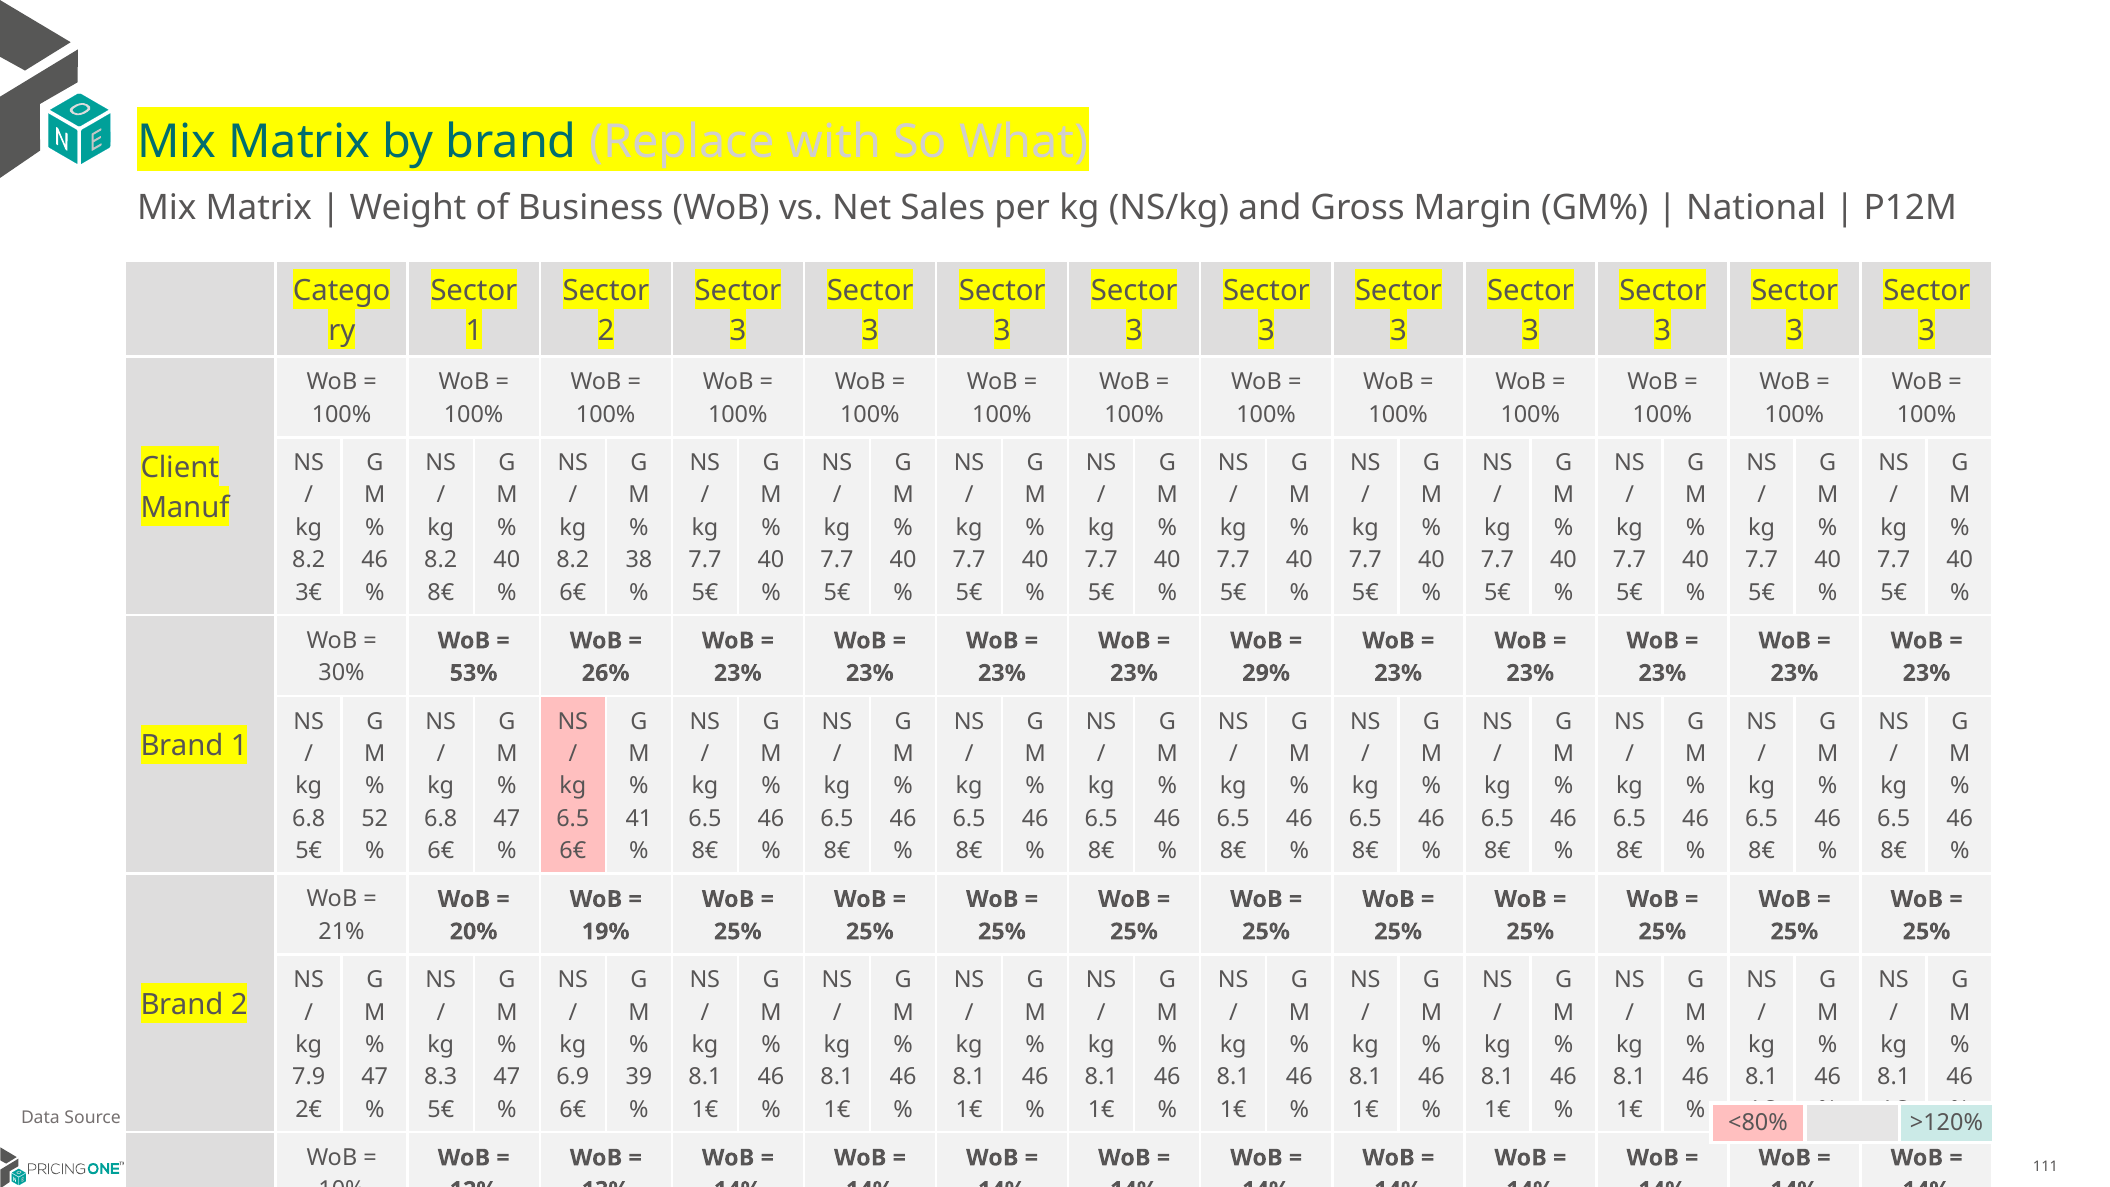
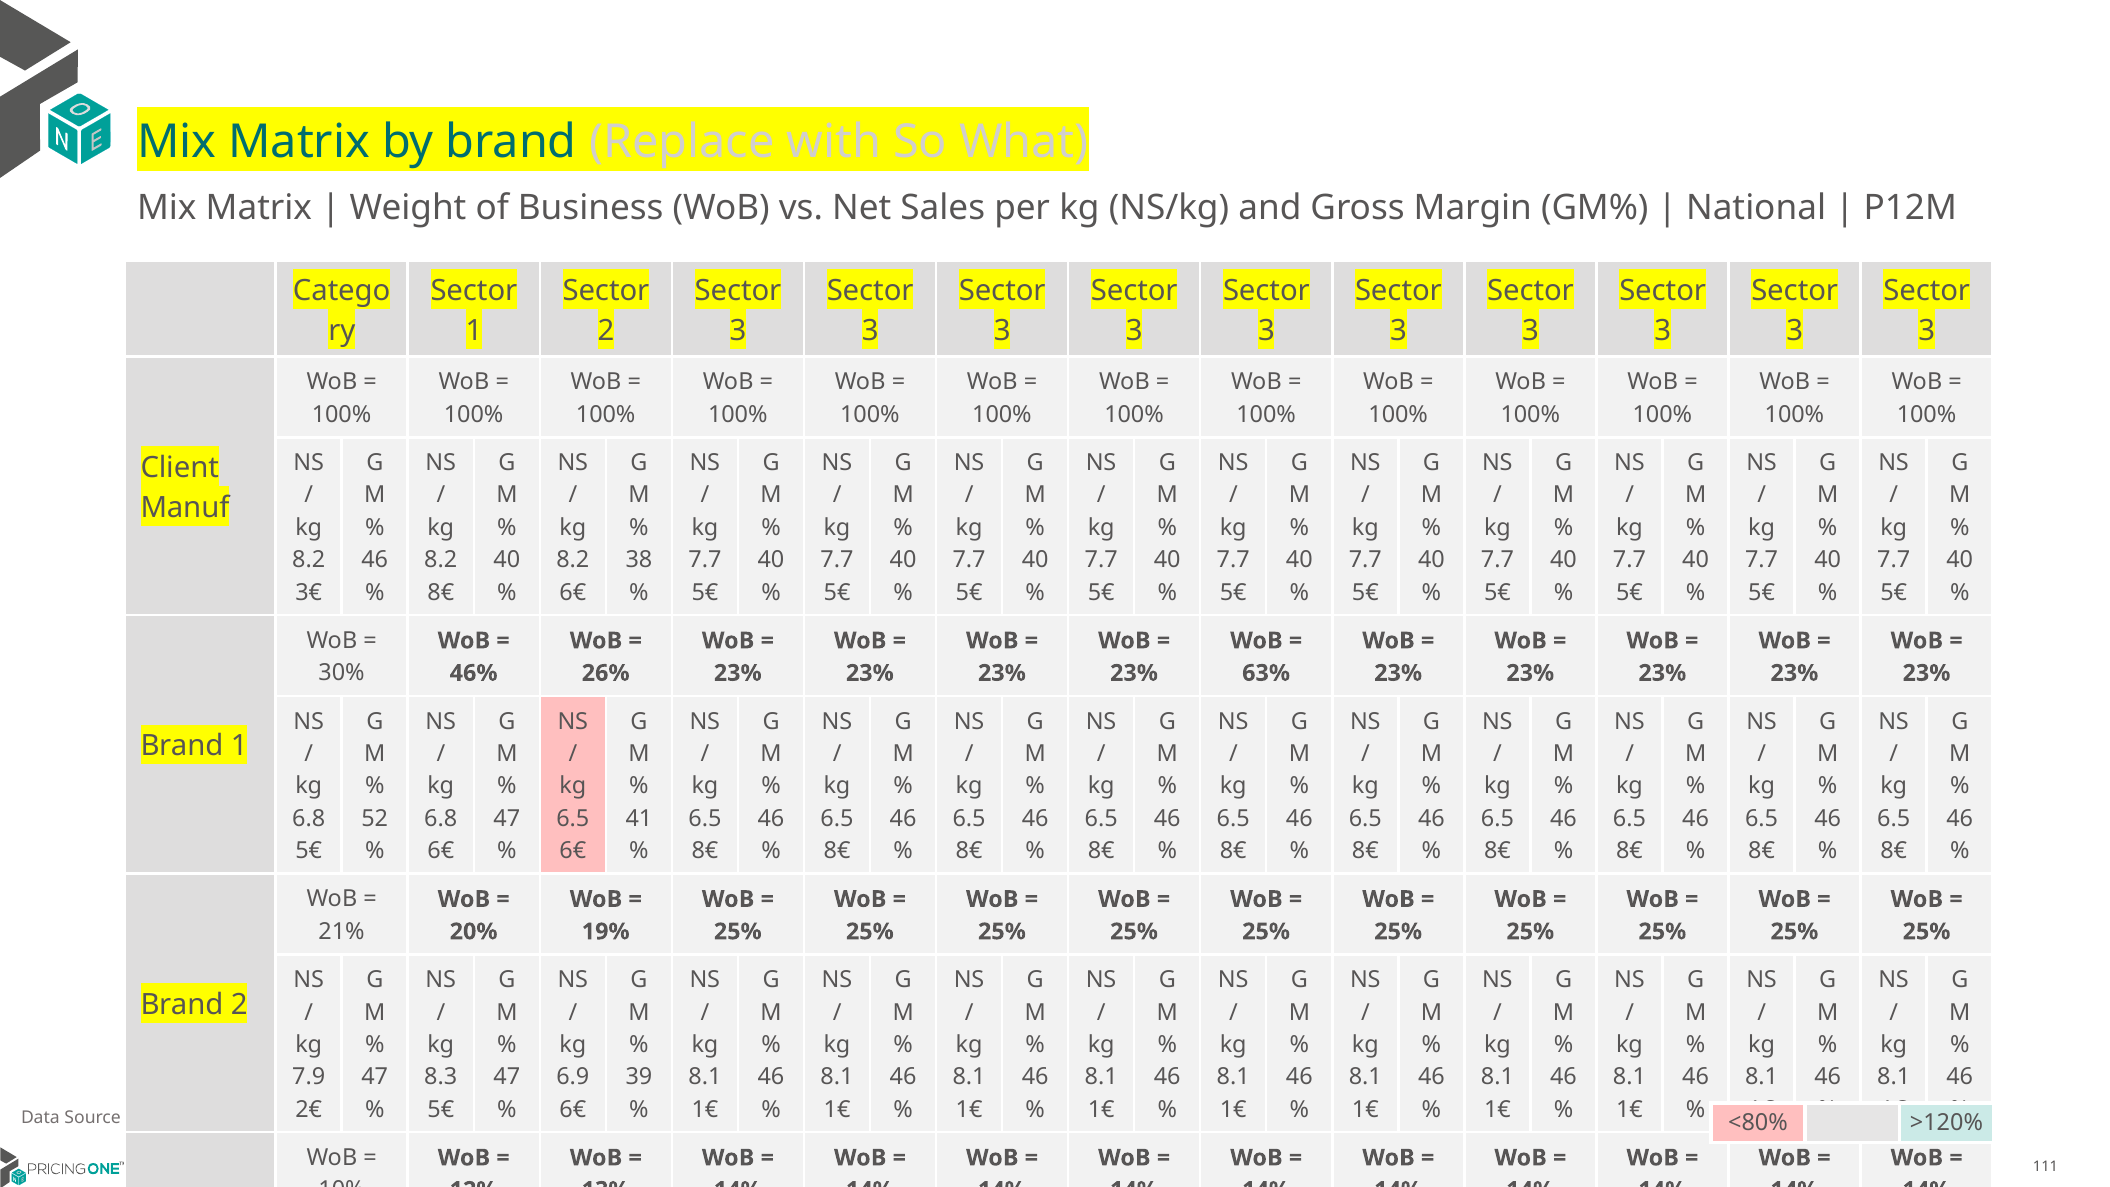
53%: 53% -> 46% (474, 673)
29%: 29% -> 63% (1266, 673)
